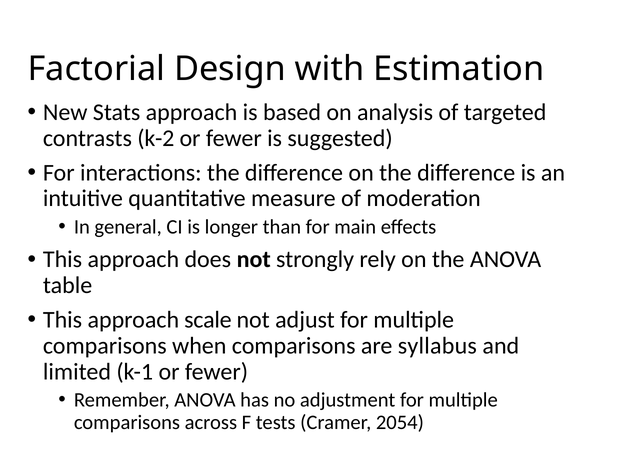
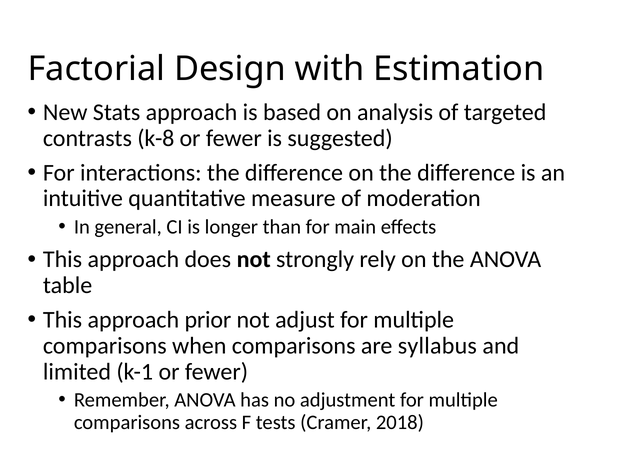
k-2: k-2 -> k-8 (156, 138)
scale: scale -> prior (208, 320)
2054: 2054 -> 2018 (400, 423)
